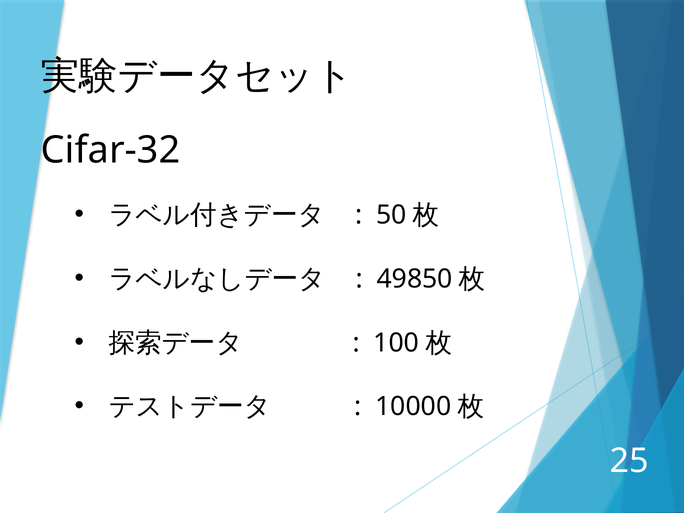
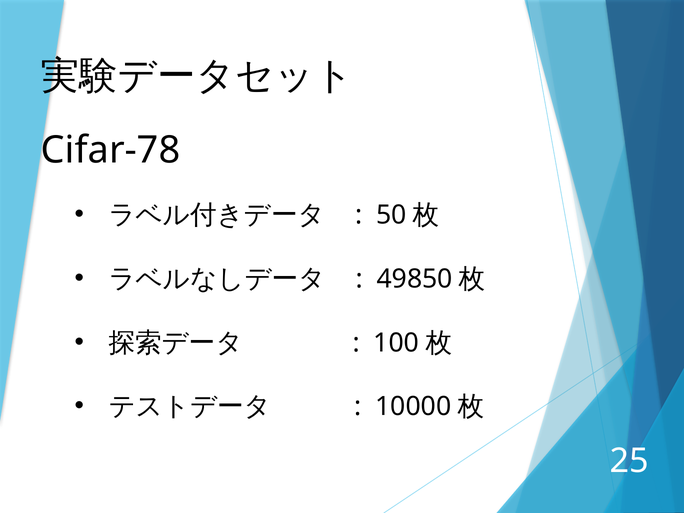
Cifar-32: Cifar-32 -> Cifar-78 (111, 150)
